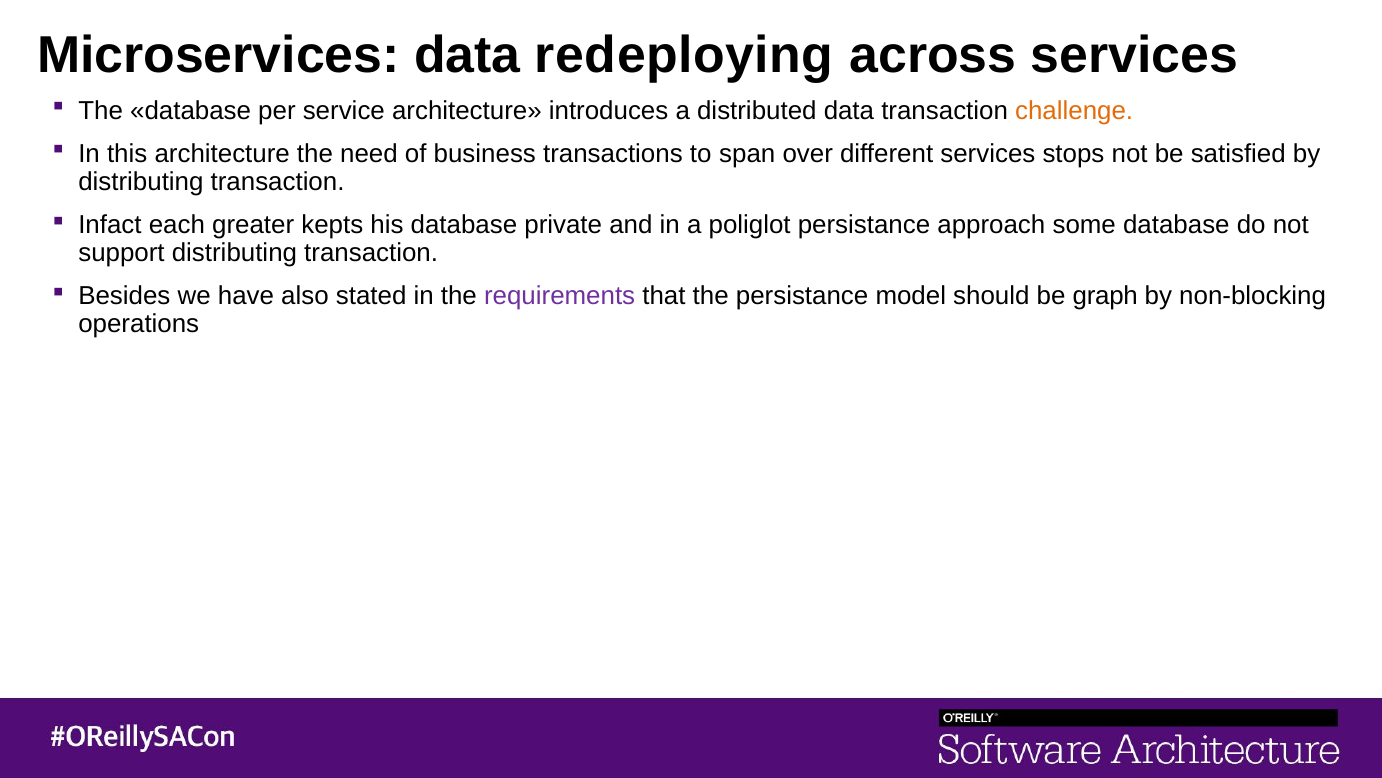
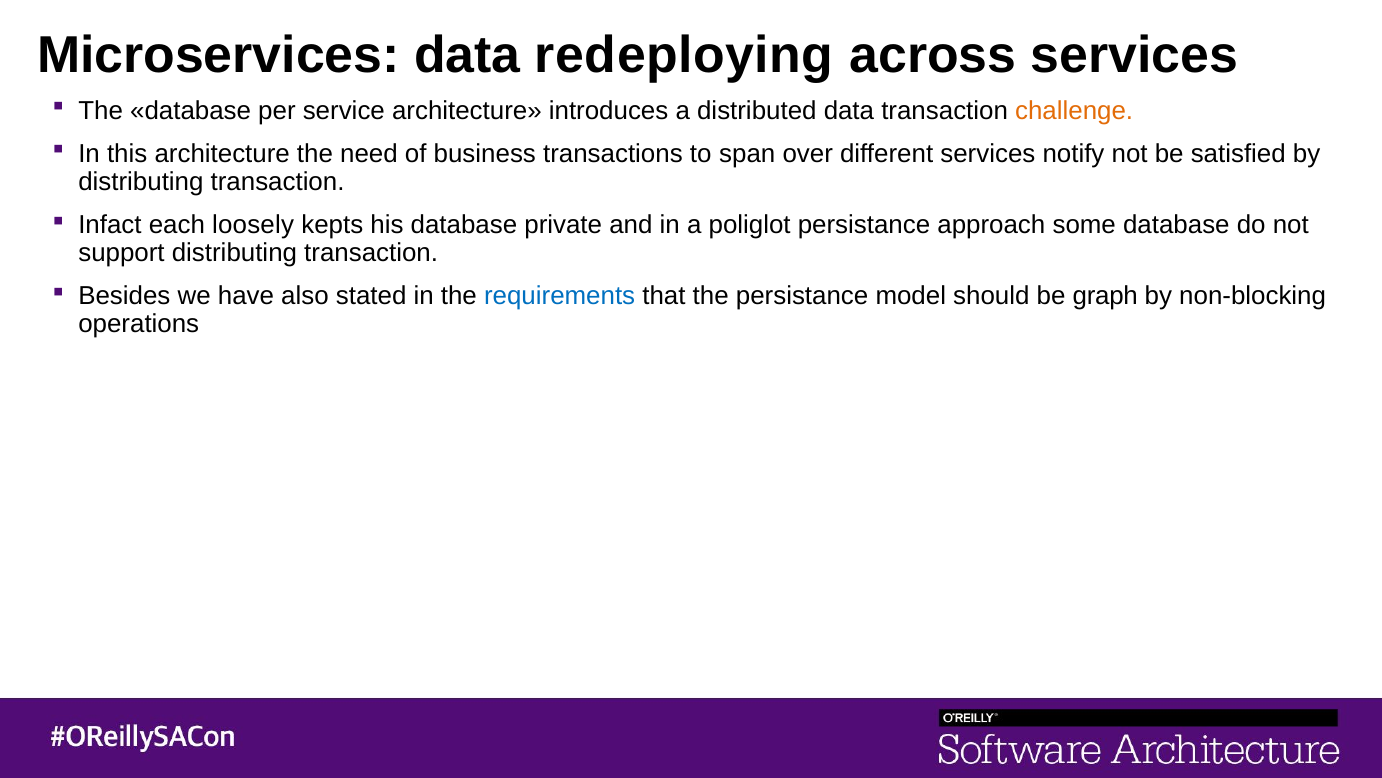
stops: stops -> notify (1073, 154)
greater: greater -> loosely (253, 225)
requirements colour: purple -> blue (560, 296)
